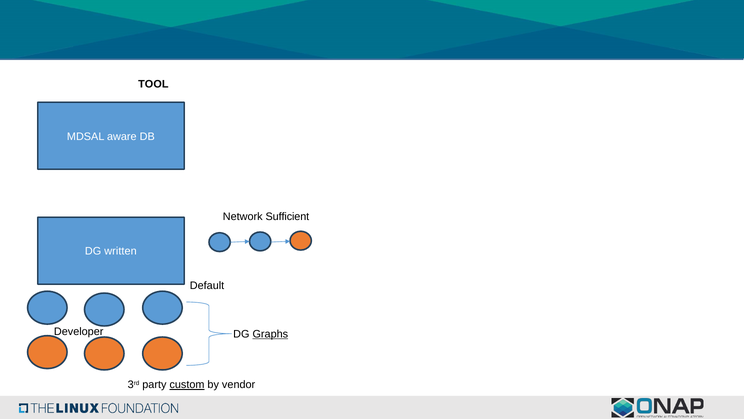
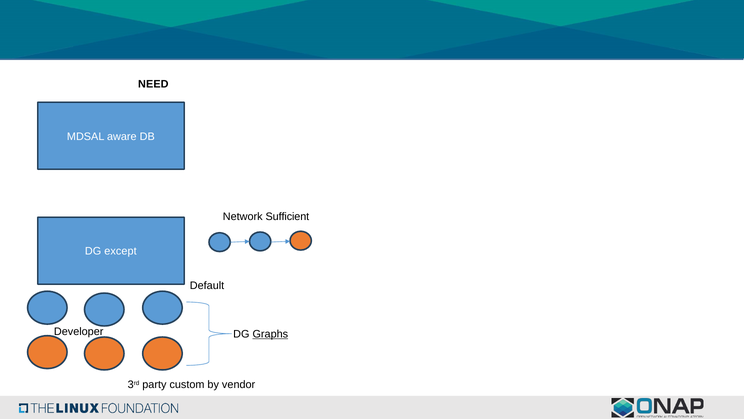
TOOL: TOOL -> NEED (153, 84)
written: written -> except (121, 251)
custom underline: present -> none (187, 384)
